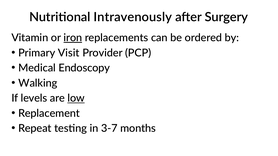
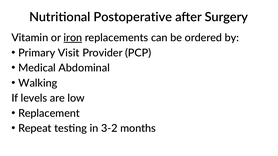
Intravenously: Intravenously -> Postoperative (133, 17)
Endoscopy: Endoscopy -> Abdominal (84, 68)
low underline: present -> none (76, 98)
3-7: 3-7 -> 3-2 (109, 129)
